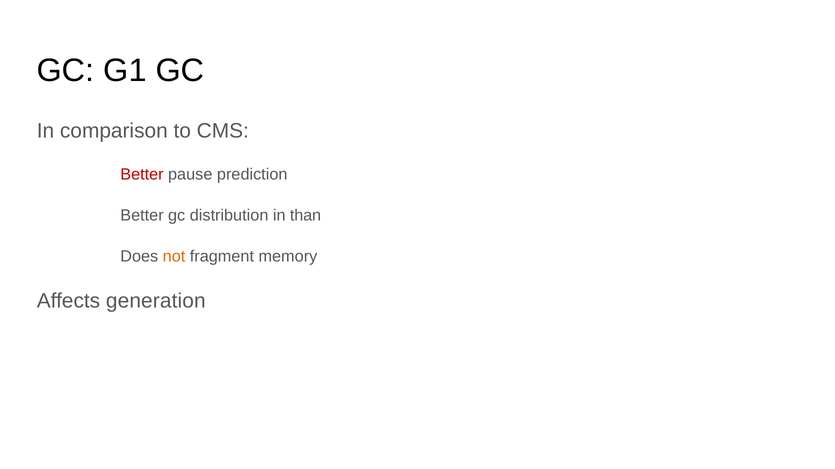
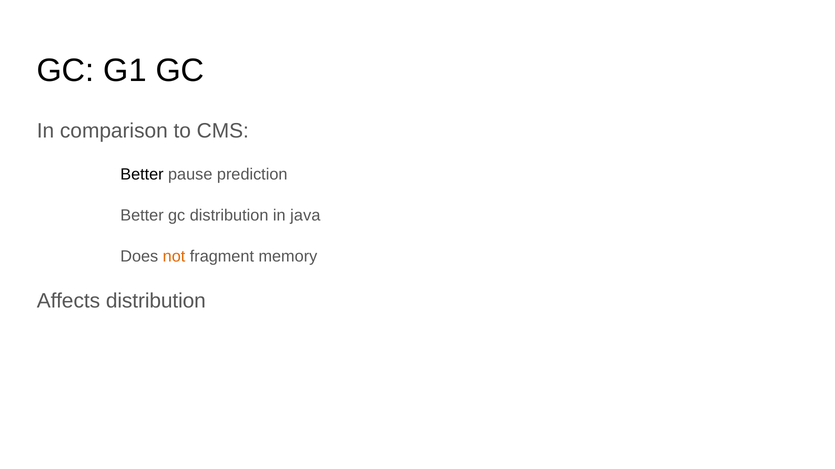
Better colour: red -> black (142, 175)
than: than -> java (305, 216)
Affects generation: generation -> distribution (156, 301)
